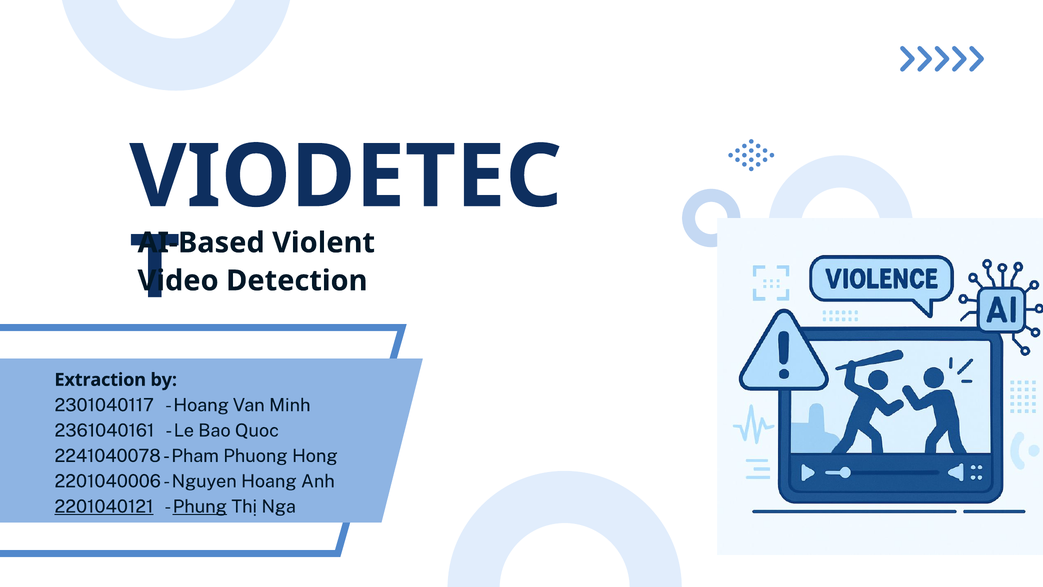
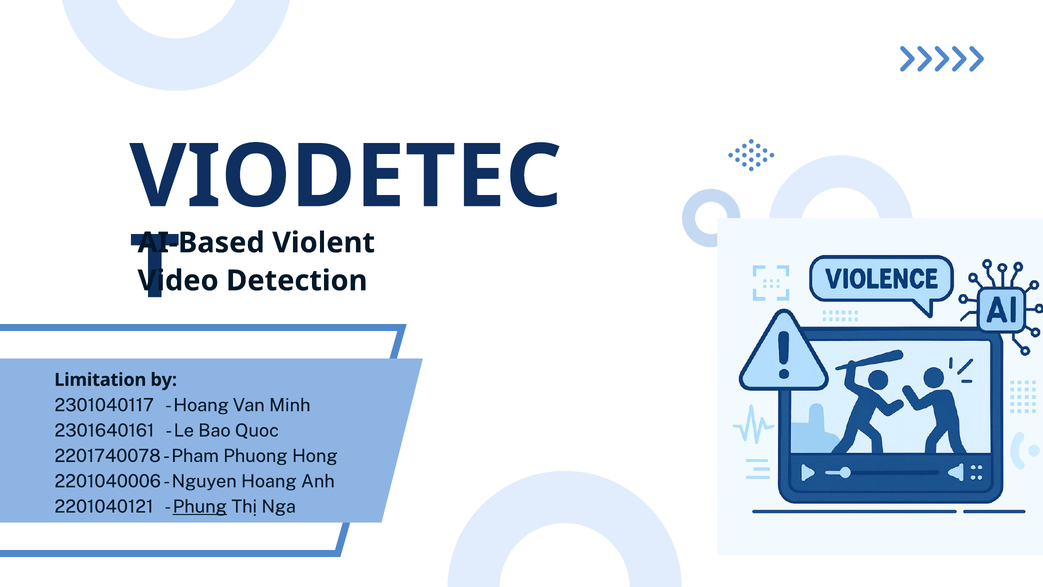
Extraction: Extraction -> Limitation (100, 380)
2361040161: 2361040161 -> 2301640161 (104, 430)
2241040078: 2241040078 -> 2201740078 (108, 456)
2201040121 underline: present -> none (104, 506)
